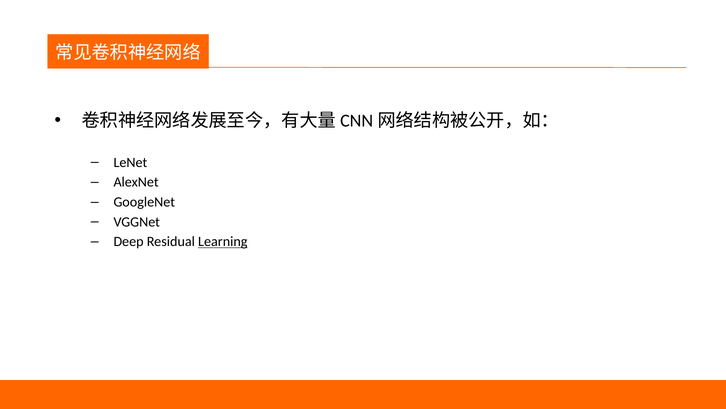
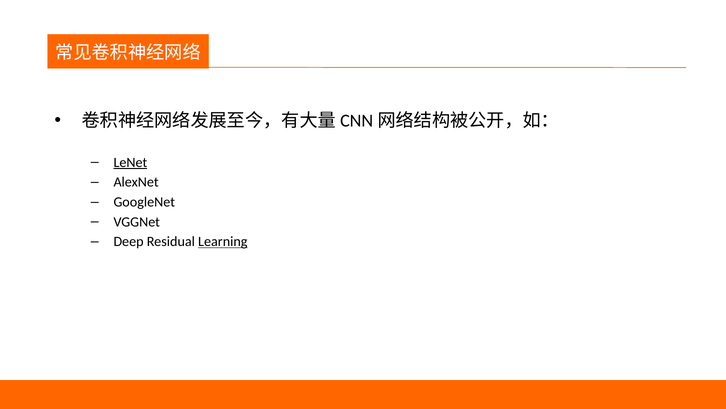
LeNet underline: none -> present (130, 162)
